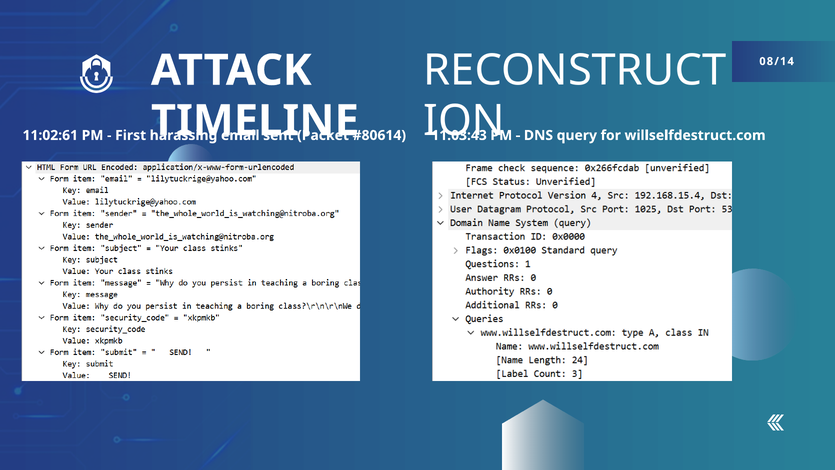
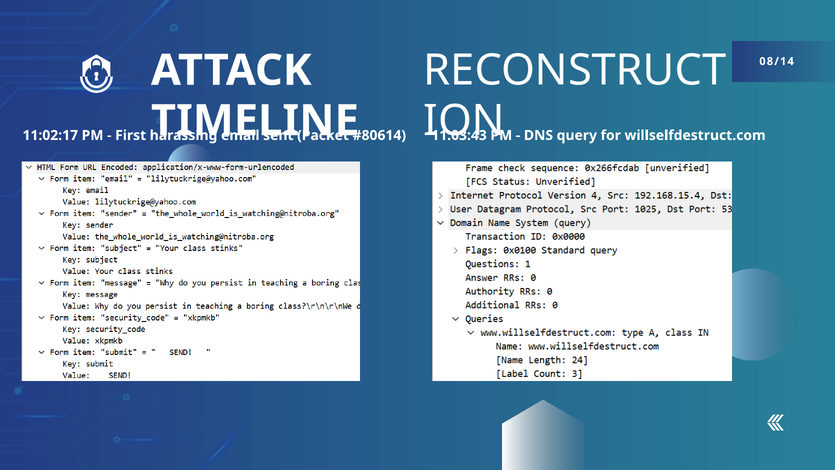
11:02:61: 11:02:61 -> 11:02:17 (50, 135)
